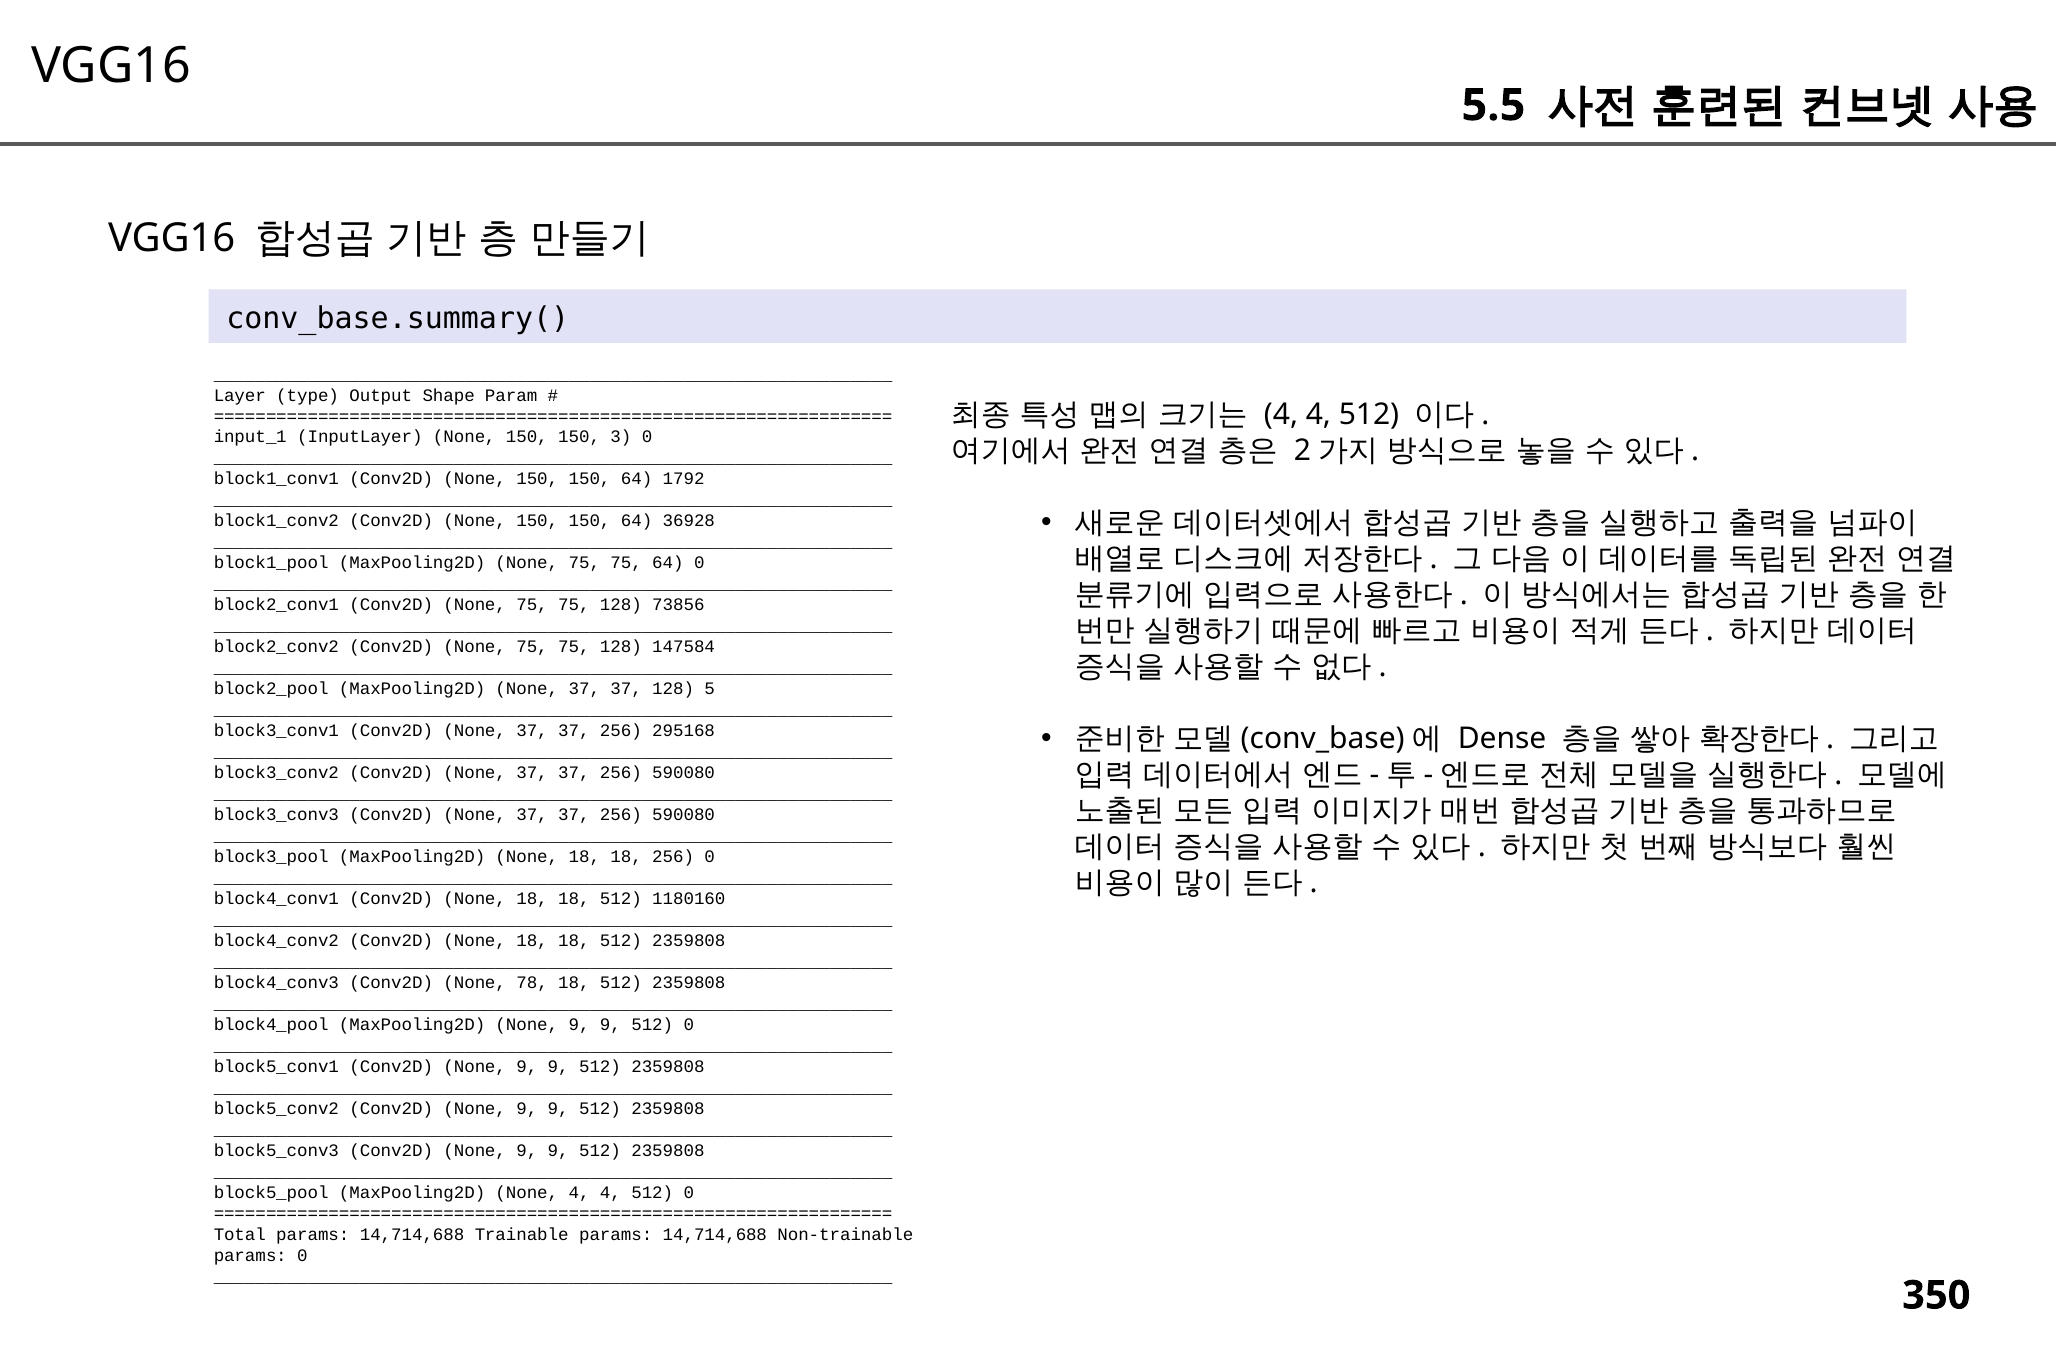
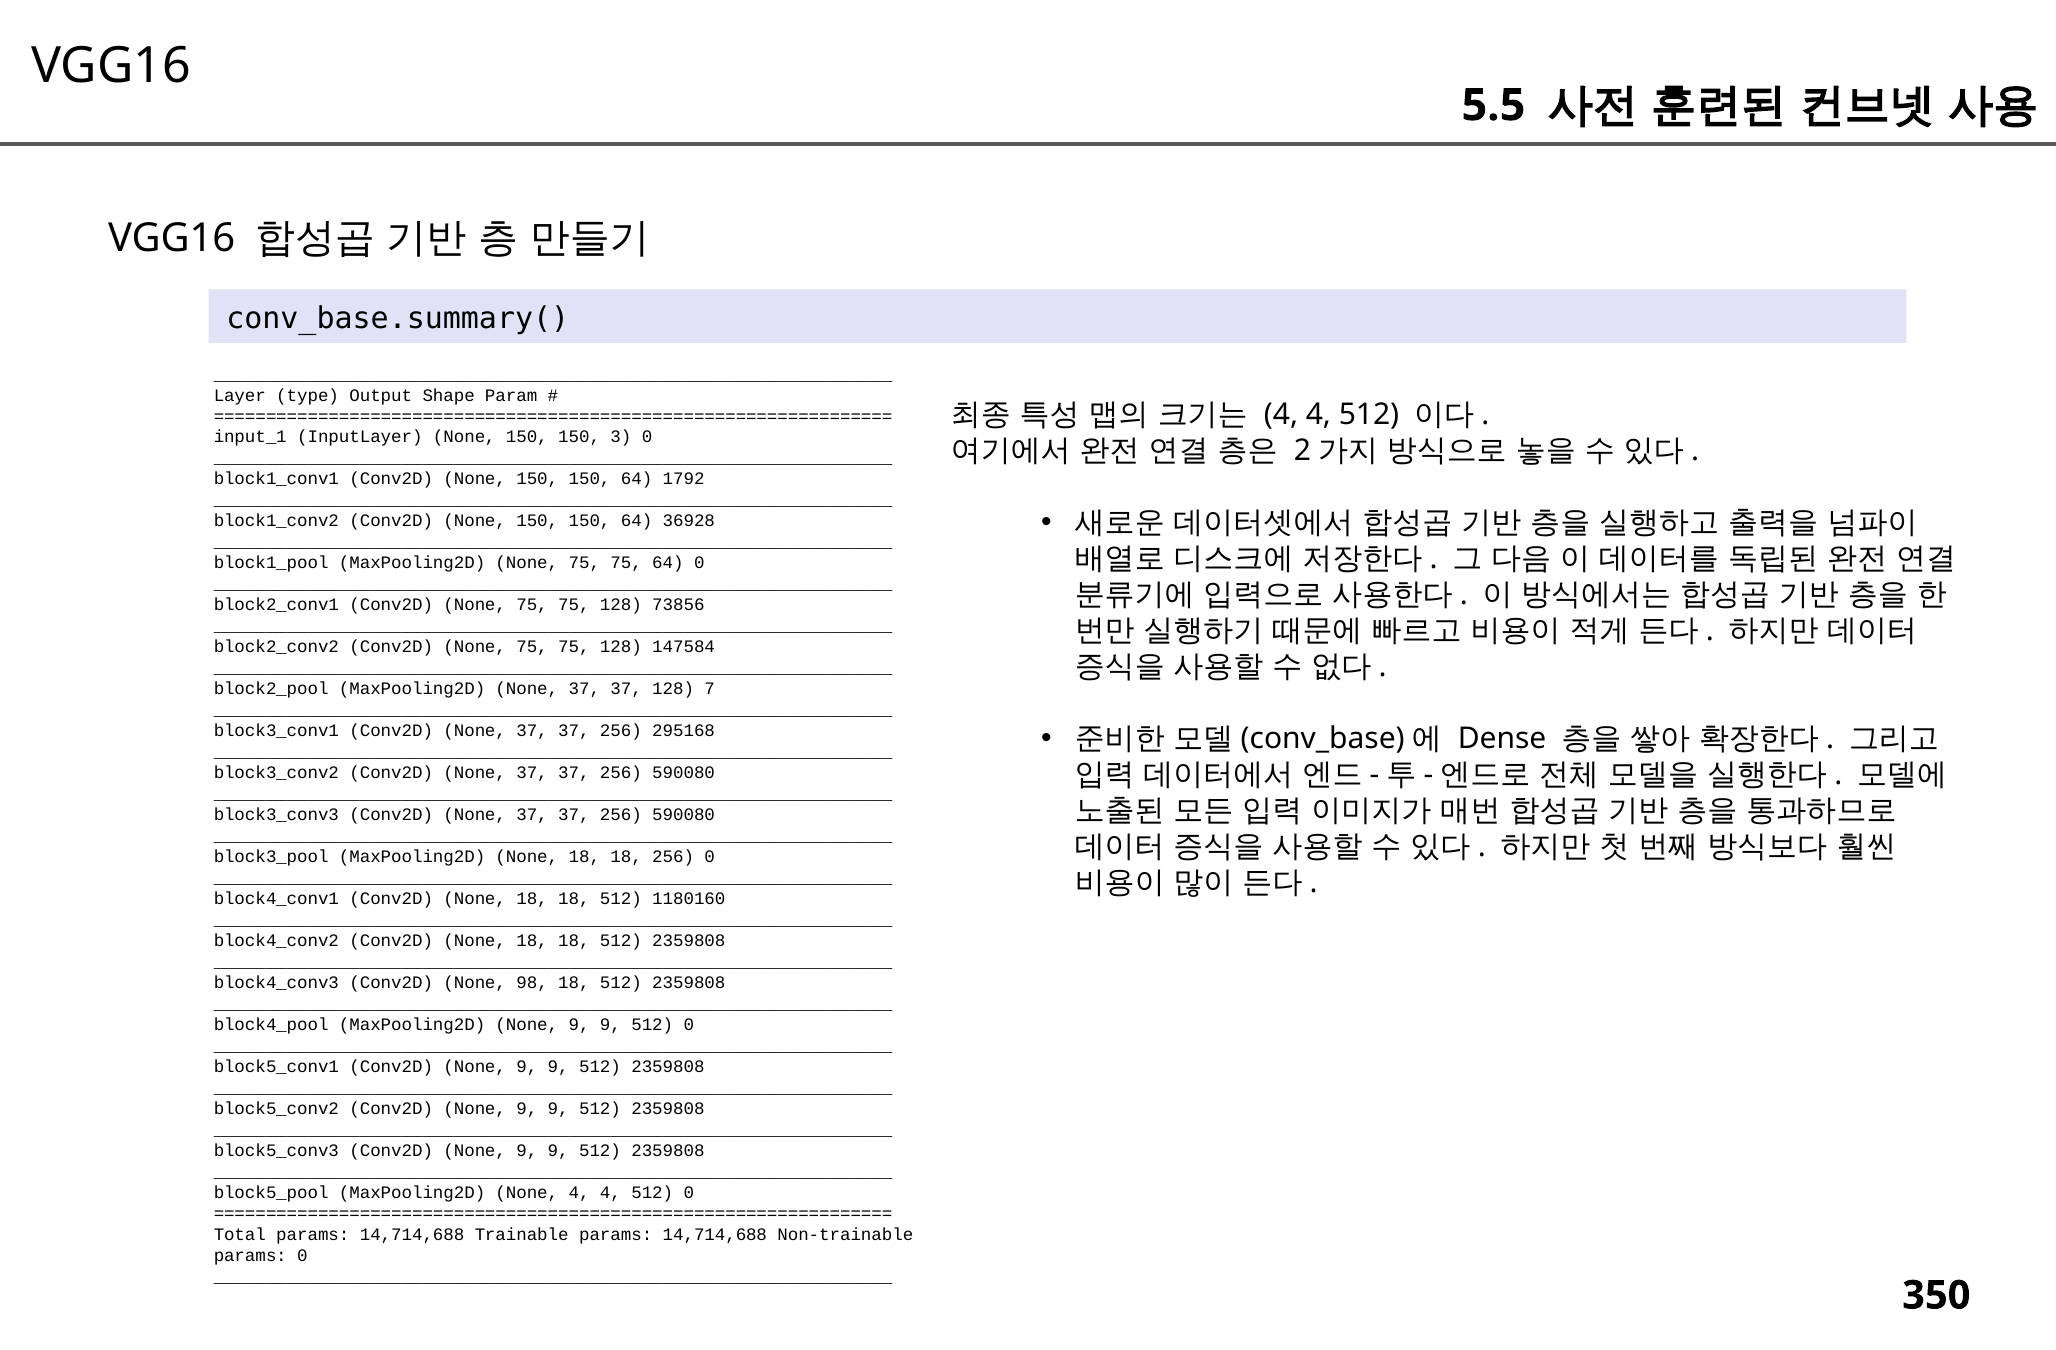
5: 5 -> 7 (710, 689)
78: 78 -> 98 (532, 983)
